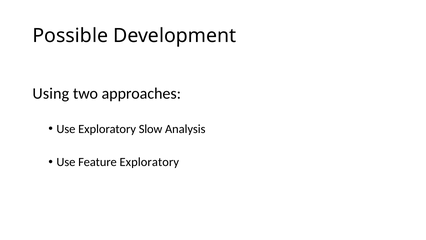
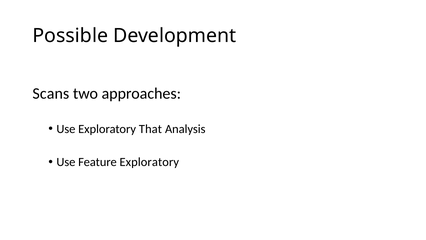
Using: Using -> Scans (51, 93)
Slow: Slow -> That (150, 129)
